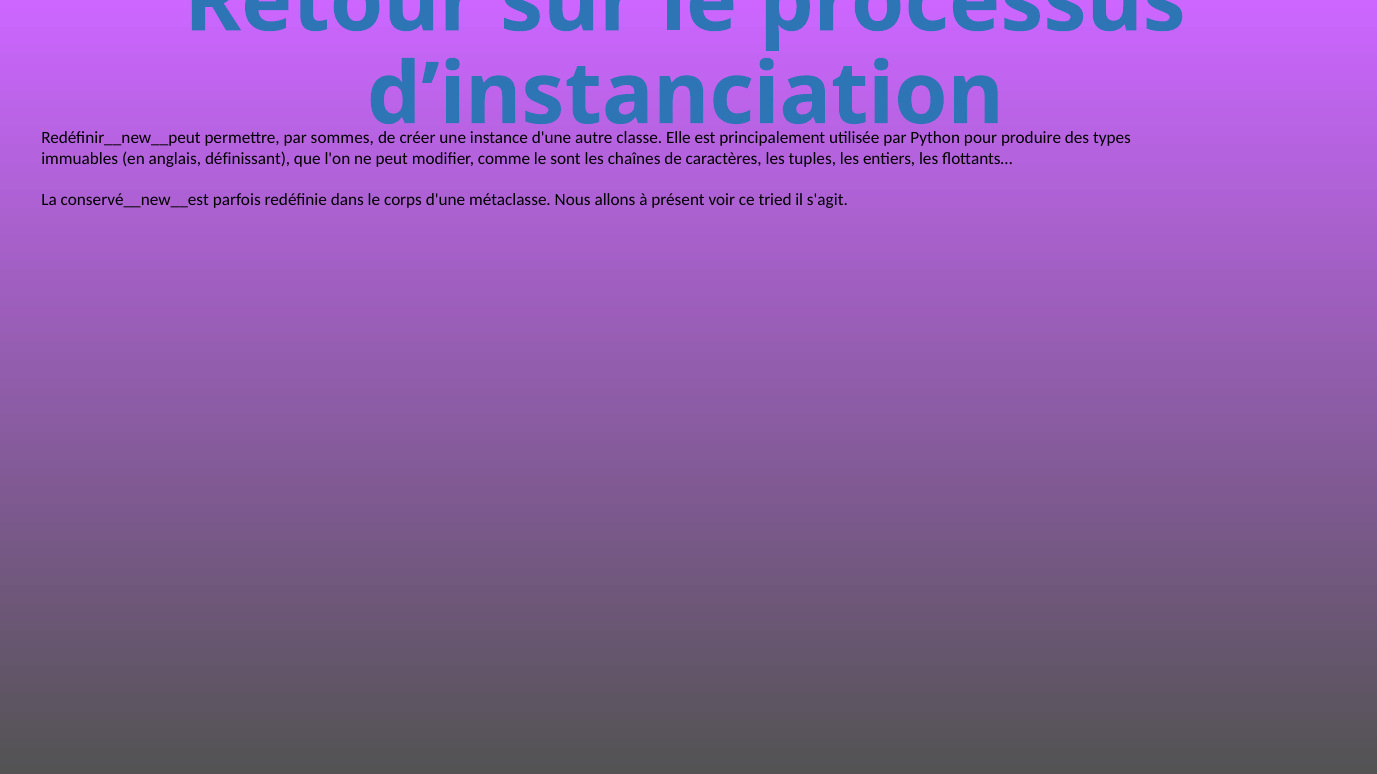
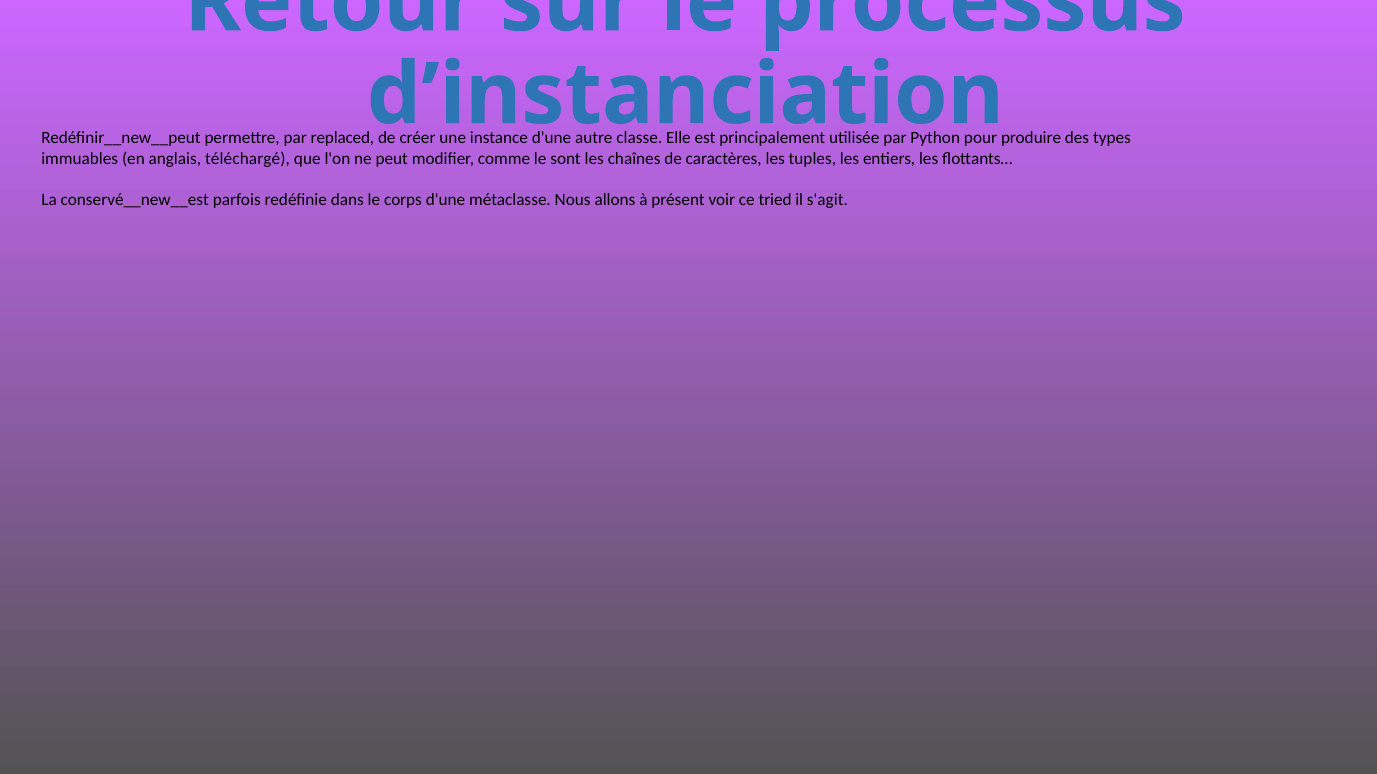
sommes: sommes -> replaced (342, 138)
définissant: définissant -> téléchargé (248, 159)
